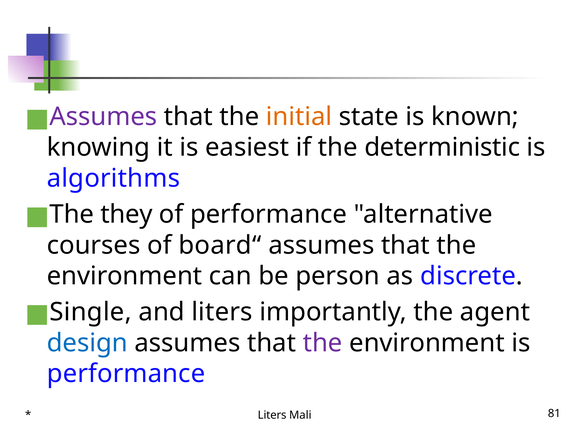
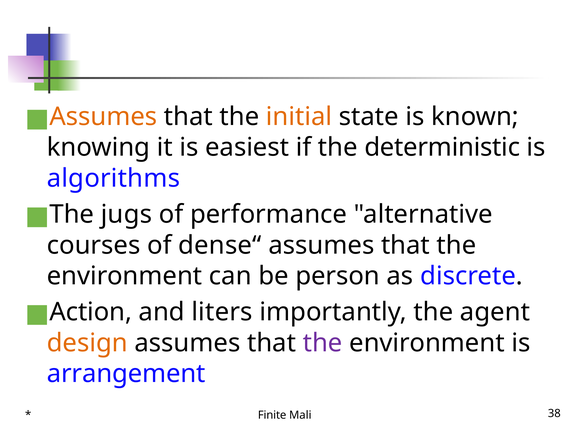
Assumes colour: purple -> orange (103, 117)
they: they -> jugs (126, 214)
board“: board“ -> dense“ (220, 245)
Single: Single -> Action (91, 312)
design colour: blue -> orange (87, 343)
performance: performance -> arrangement (126, 374)
Liters: Liters -> Finite (272, 415)
81: 81 -> 38 (554, 414)
